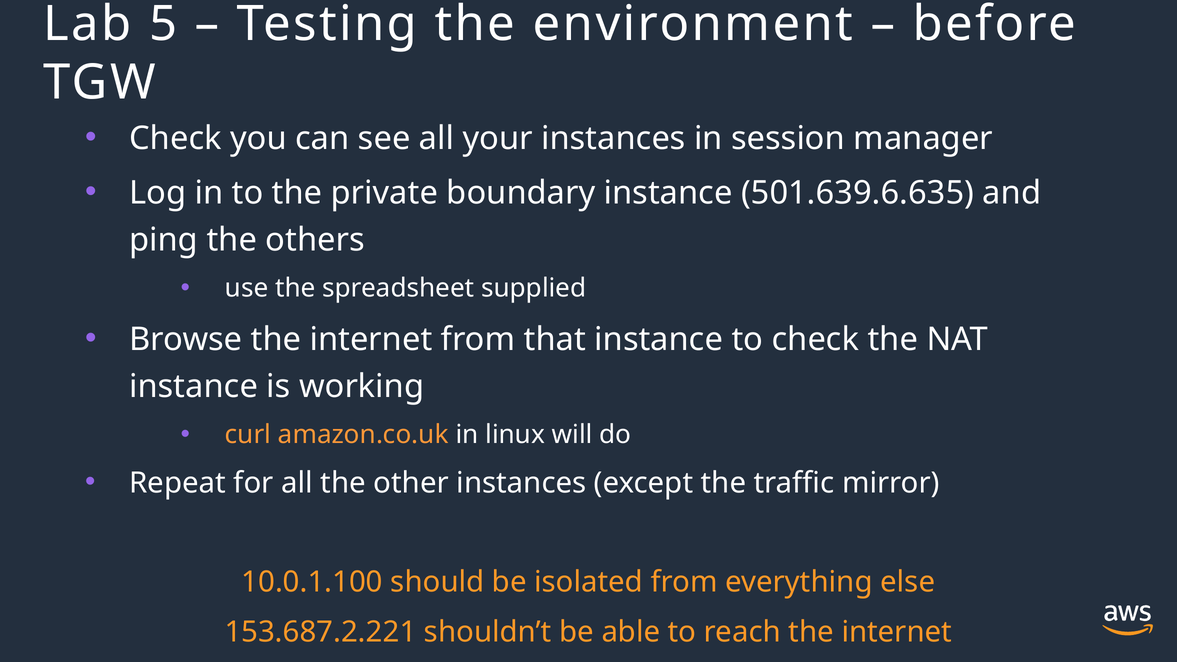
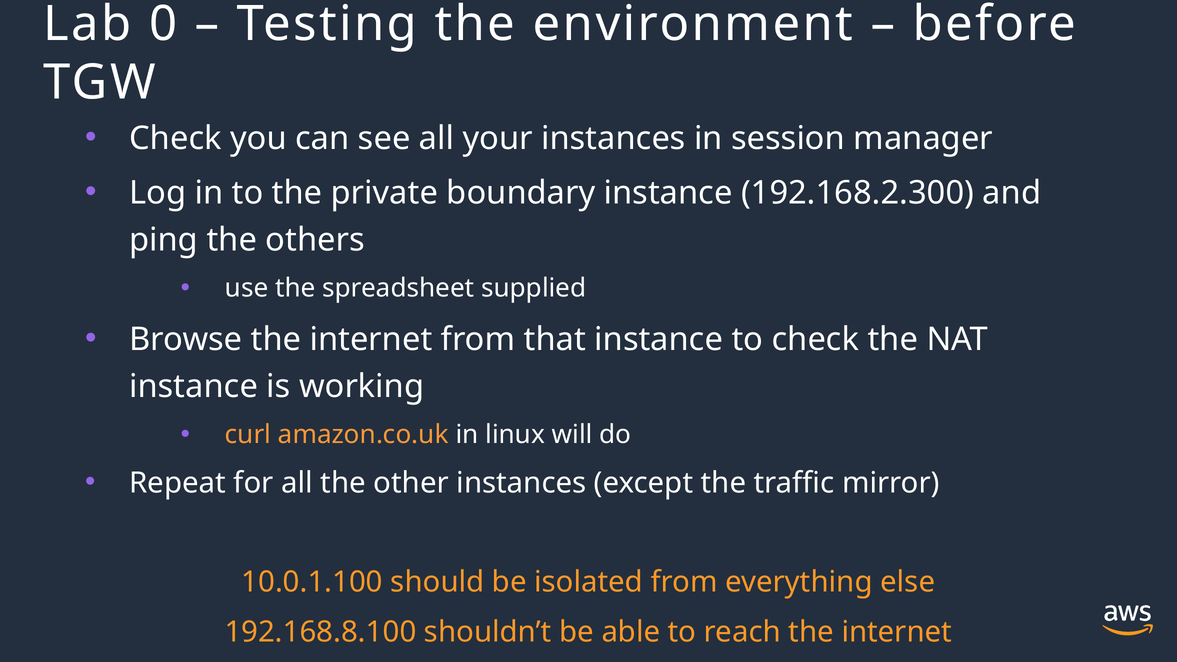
5: 5 -> 0 (163, 24)
501.639.6.635: 501.639.6.635 -> 192.168.2.300 (858, 193)
153.687.2.221: 153.687.2.221 -> 192.168.8.100 (320, 632)
